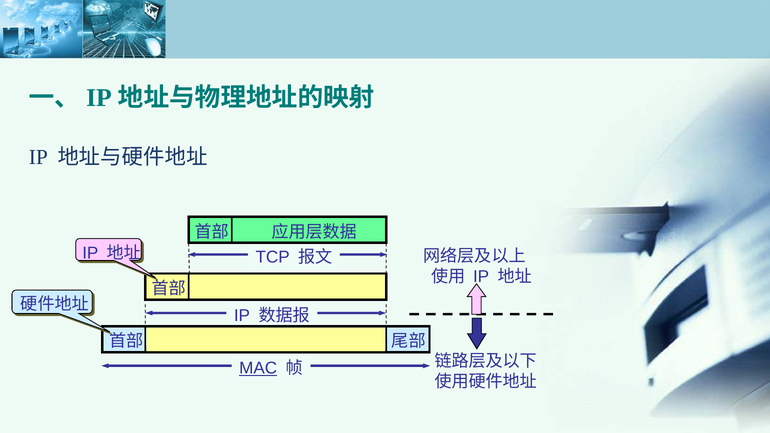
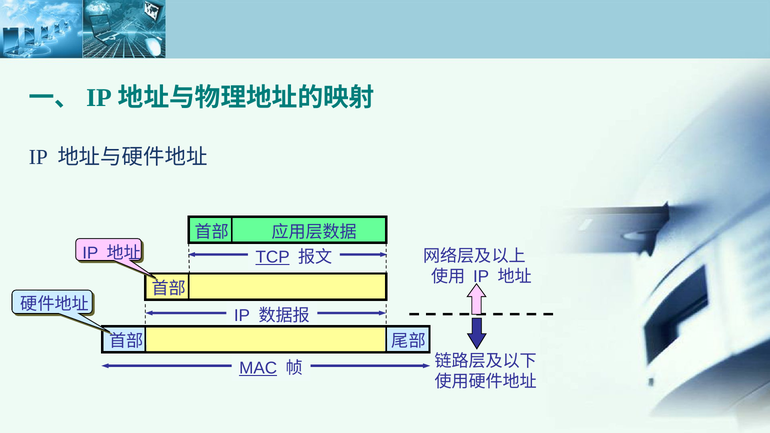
TCP underline: none -> present (273, 257)
